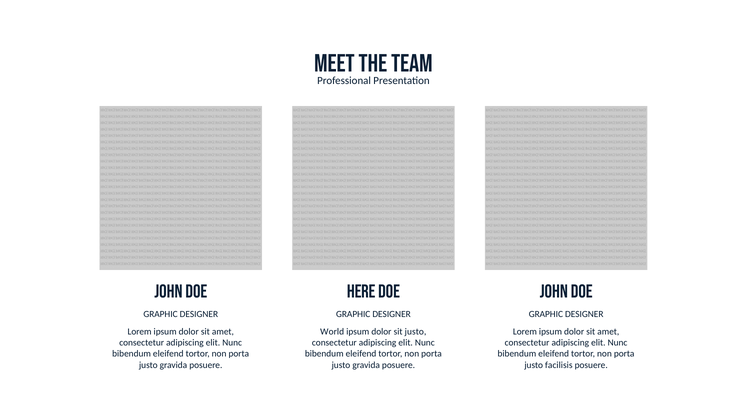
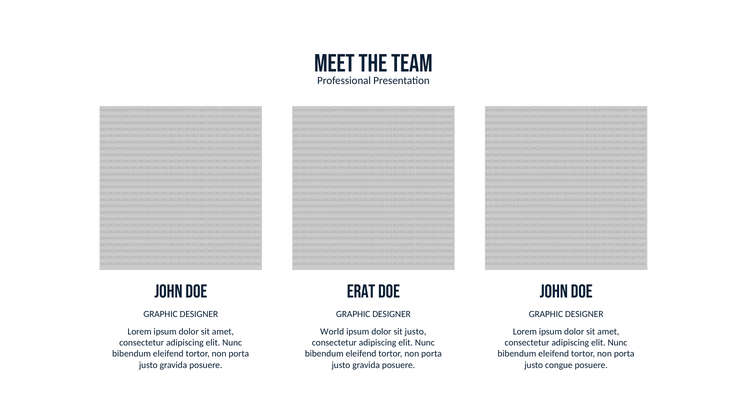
HERE: HERE -> ERAT (361, 292)
facilisis: facilisis -> congue (559, 365)
